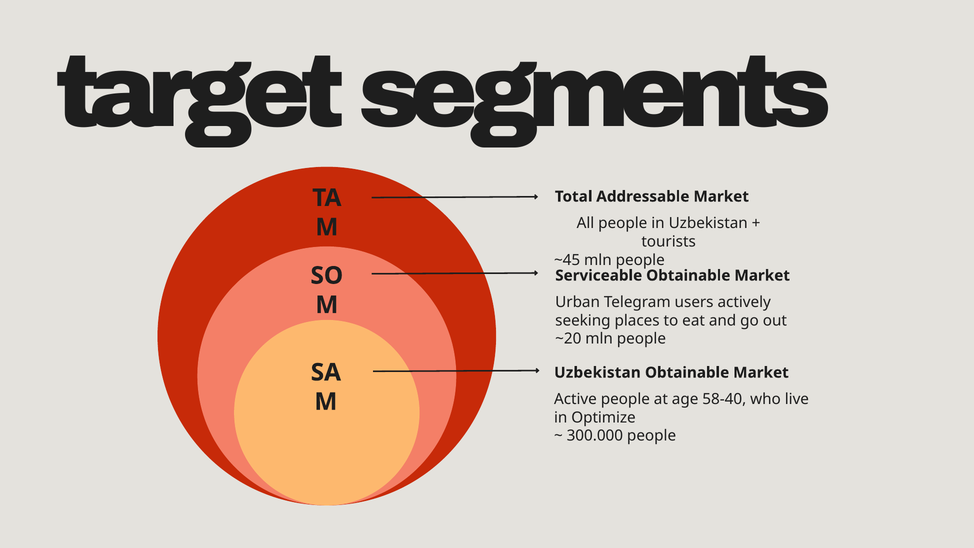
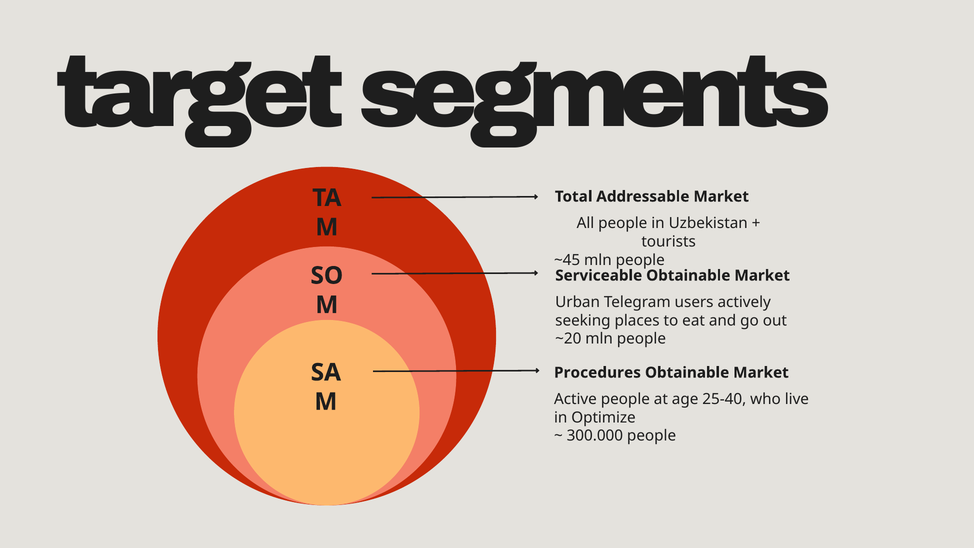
Uzbekistan: Uzbekistan -> Procedures (597, 373)
58-40: 58-40 -> 25-40 (724, 399)
